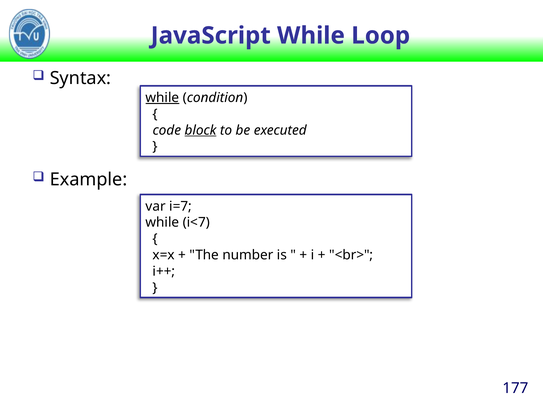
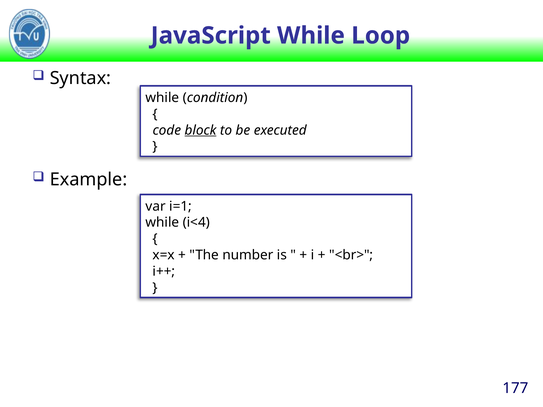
while underline: present -> none (162, 98)
i=7: i=7 -> i=1 (181, 206)
i<7: i<7 -> i<4 (196, 223)
